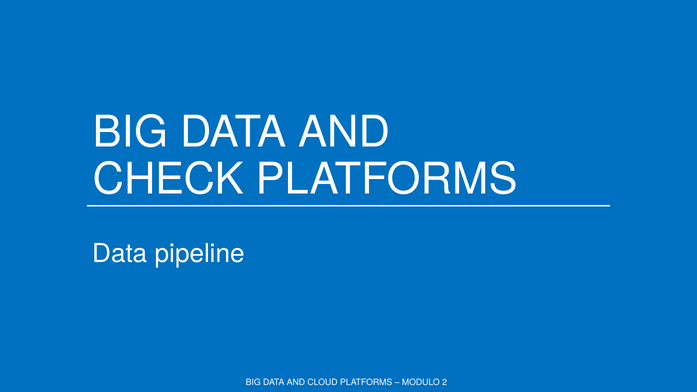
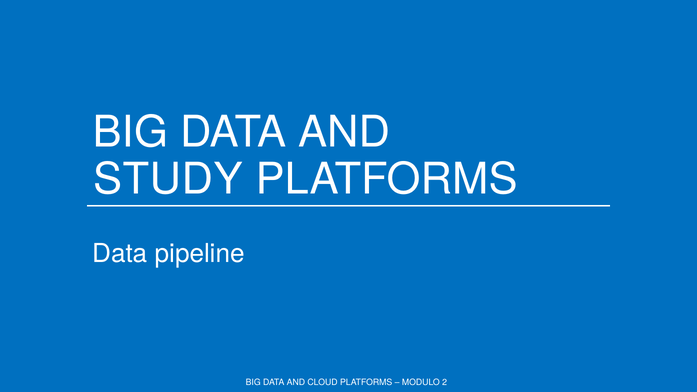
CHECK: CHECK -> STUDY (168, 179)
